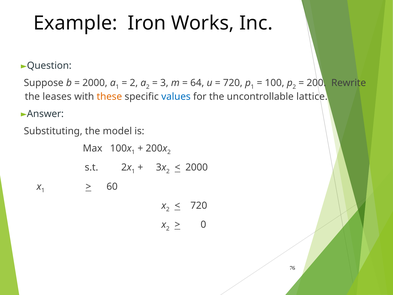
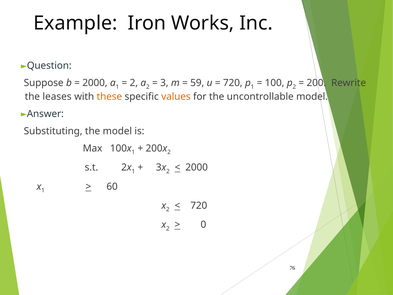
64: 64 -> 59 (197, 83)
values colour: blue -> orange (176, 97)
uncontrollable lattice: lattice -> model (312, 97)
